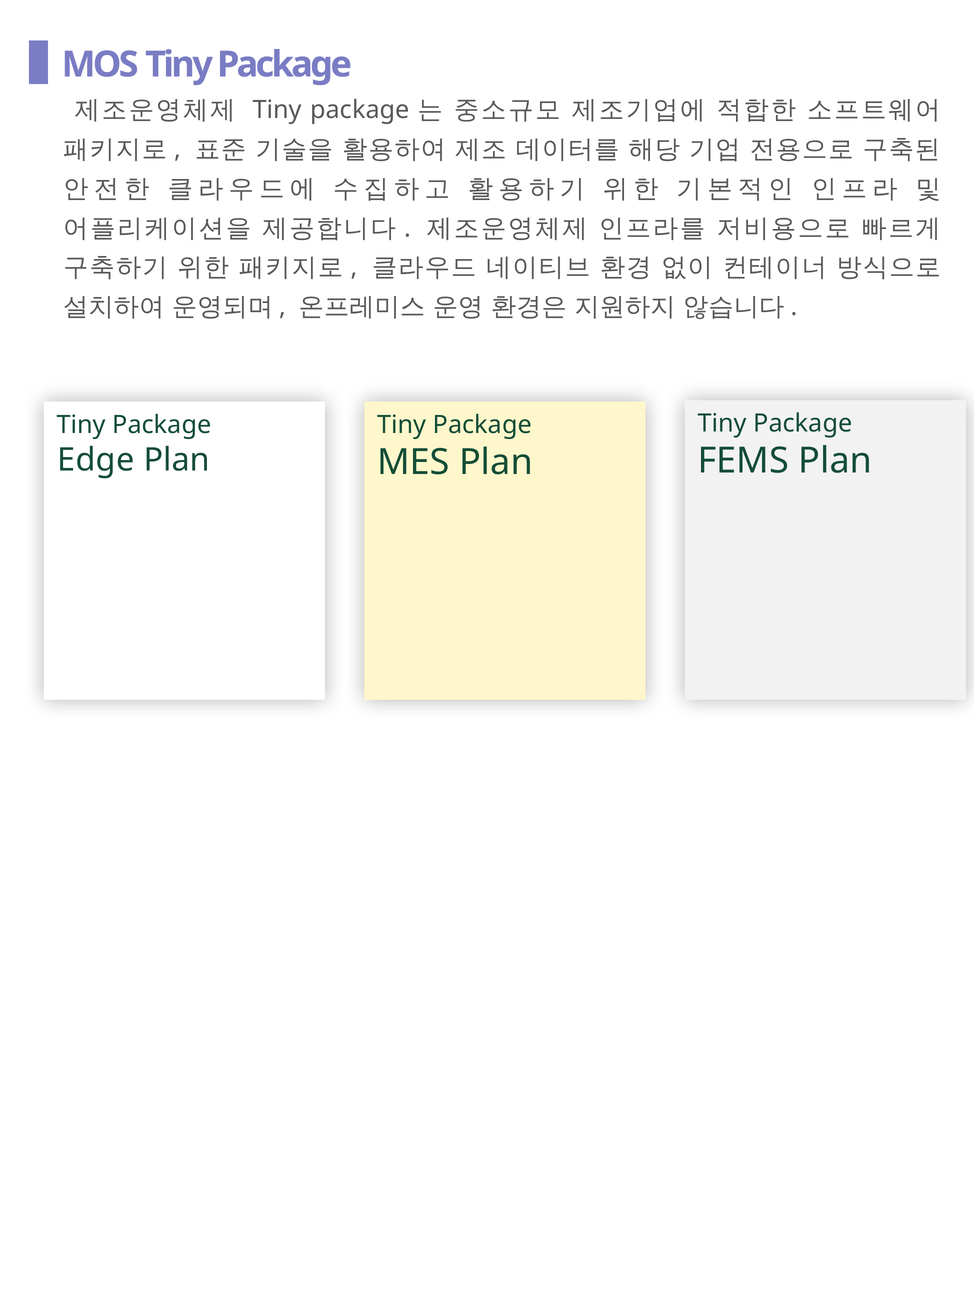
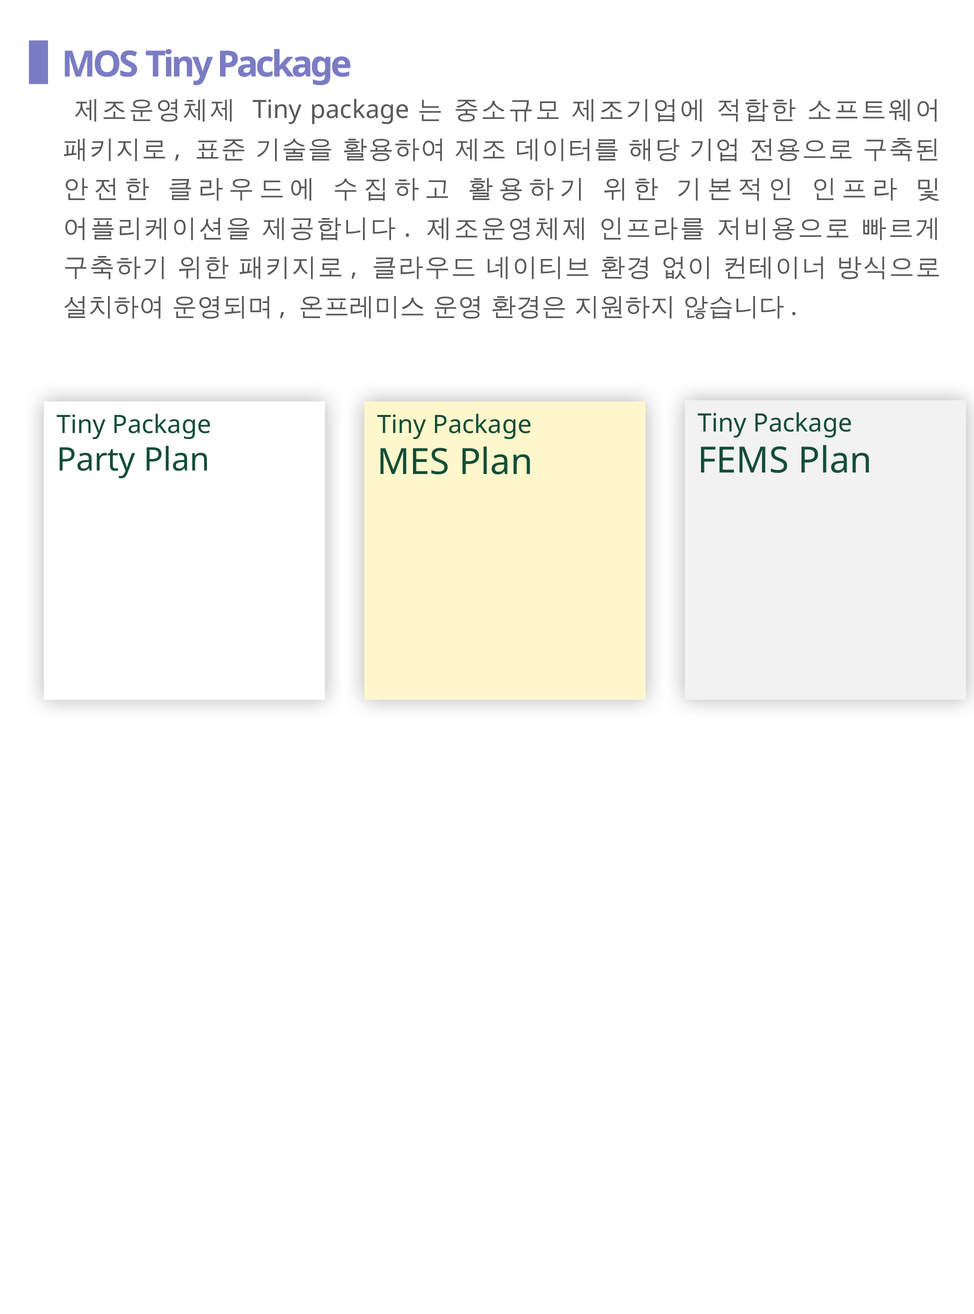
Edge: Edge -> Party (96, 460)
